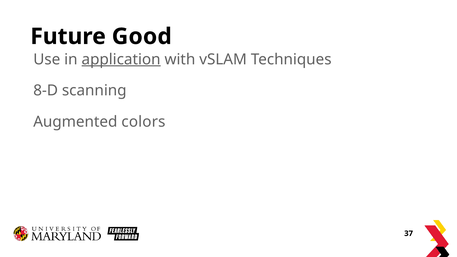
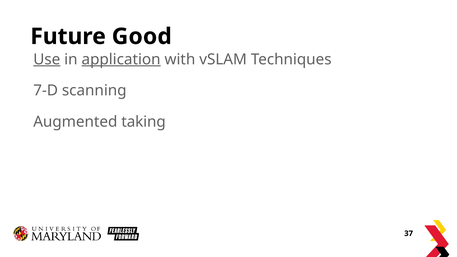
Use underline: none -> present (47, 59)
8-D: 8-D -> 7-D (46, 91)
colors: colors -> taking (144, 122)
